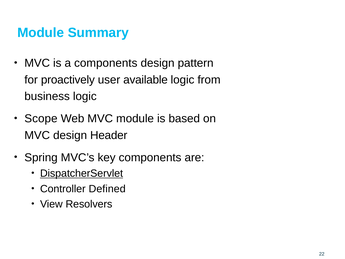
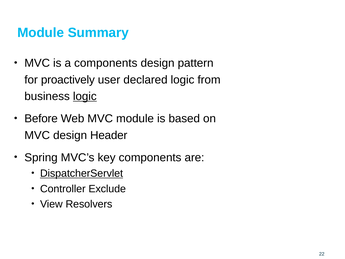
available: available -> declared (145, 80)
logic underline: none -> present (85, 96)
Scope: Scope -> Before (41, 119)
Defined: Defined -> Exclude (107, 189)
